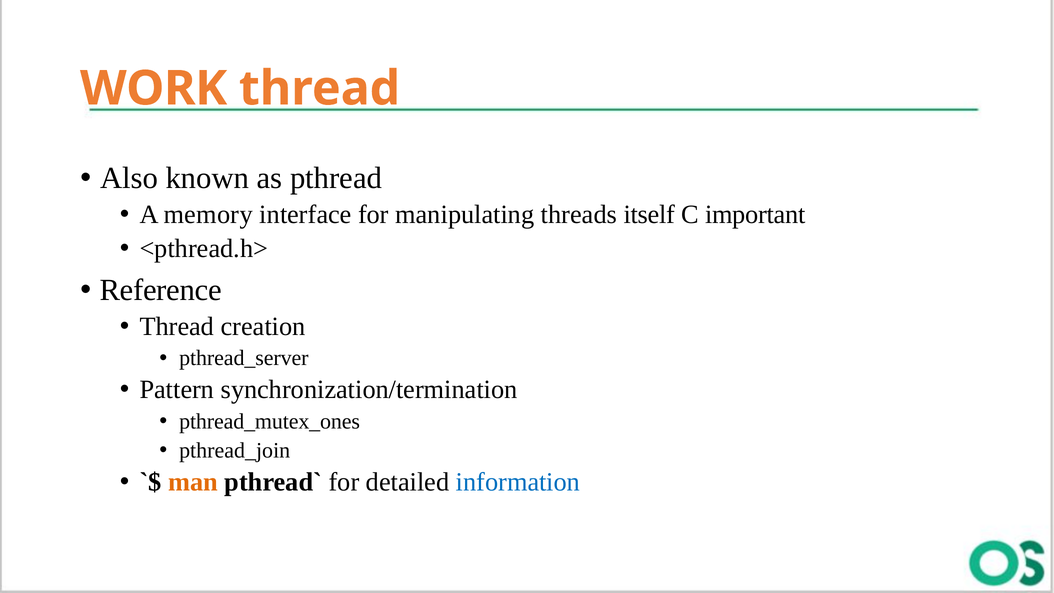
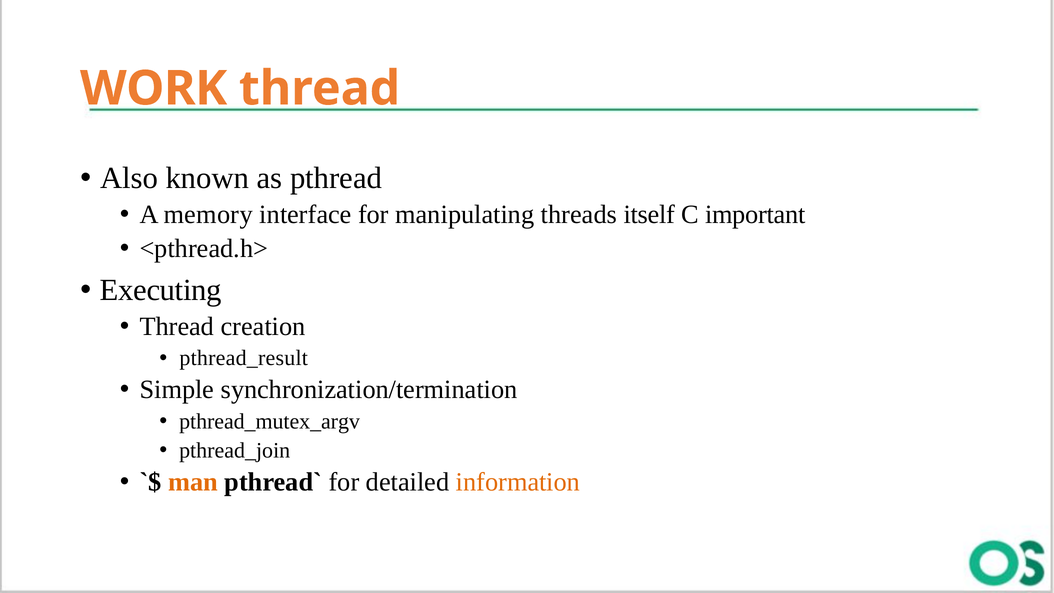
Reference: Reference -> Executing (161, 290)
pthread_server: pthread_server -> pthread_result (244, 358)
Pattern: Pattern -> Simple (177, 390)
pthread_mutex_ones: pthread_mutex_ones -> pthread_mutex_argv (270, 421)
information colour: blue -> orange (518, 482)
